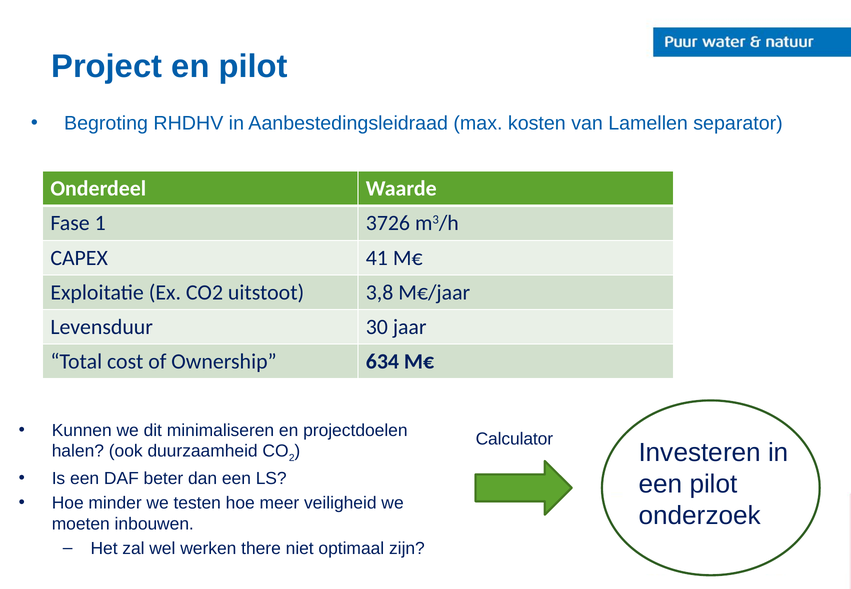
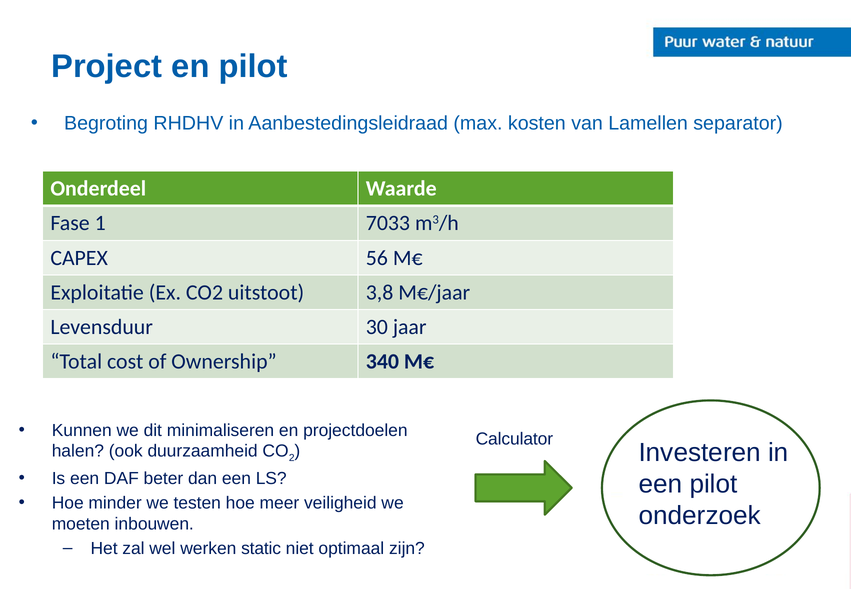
3726: 3726 -> 7033 (388, 223)
41: 41 -> 56 (377, 258)
634: 634 -> 340 (382, 362)
there: there -> static (261, 548)
